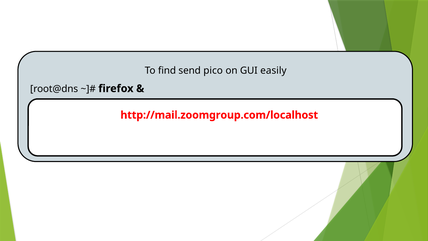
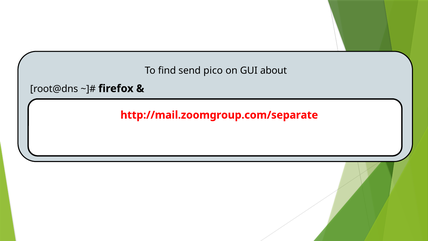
easily: easily -> about (274, 71)
http://mail.zoomgroup.com/localhost: http://mail.zoomgroup.com/localhost -> http://mail.zoomgroup.com/separate (219, 115)
